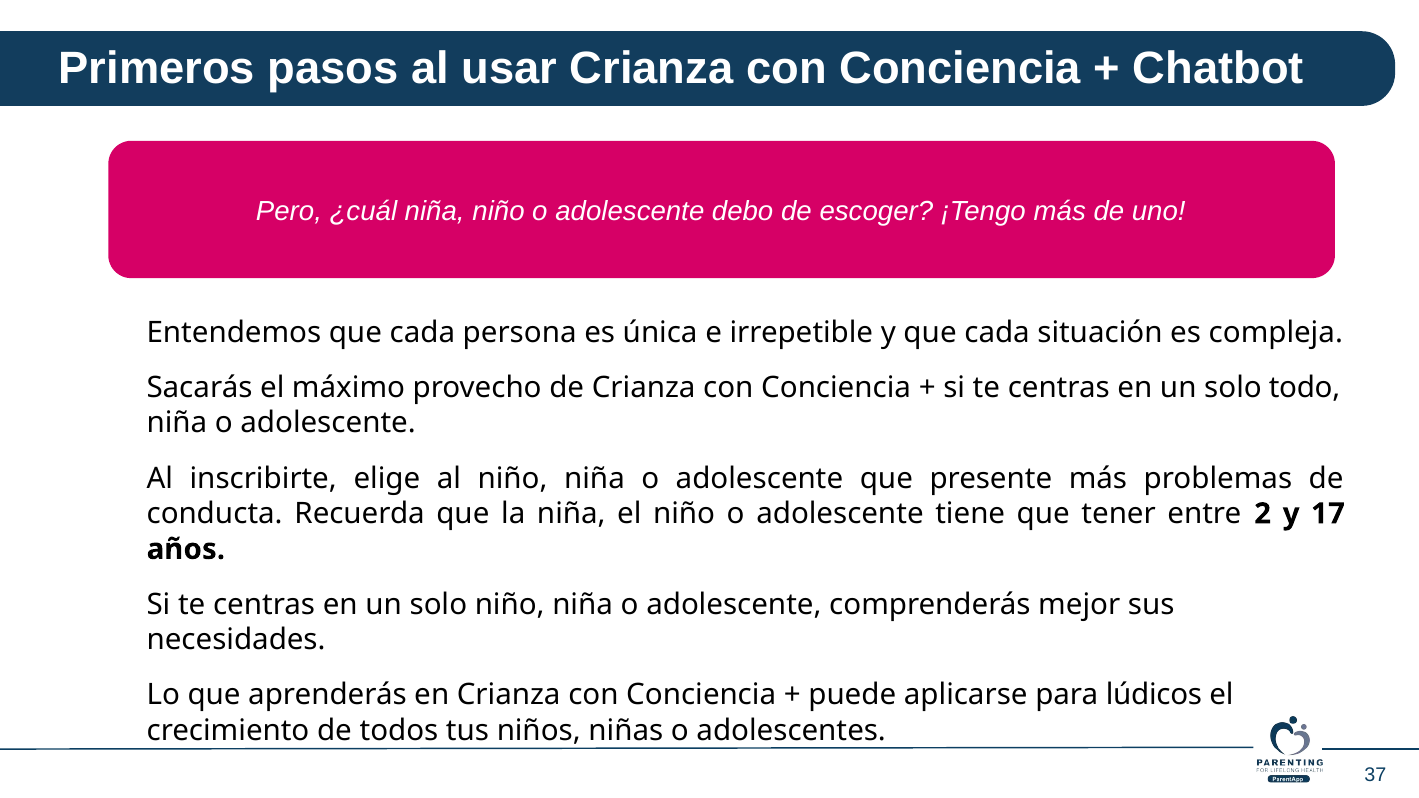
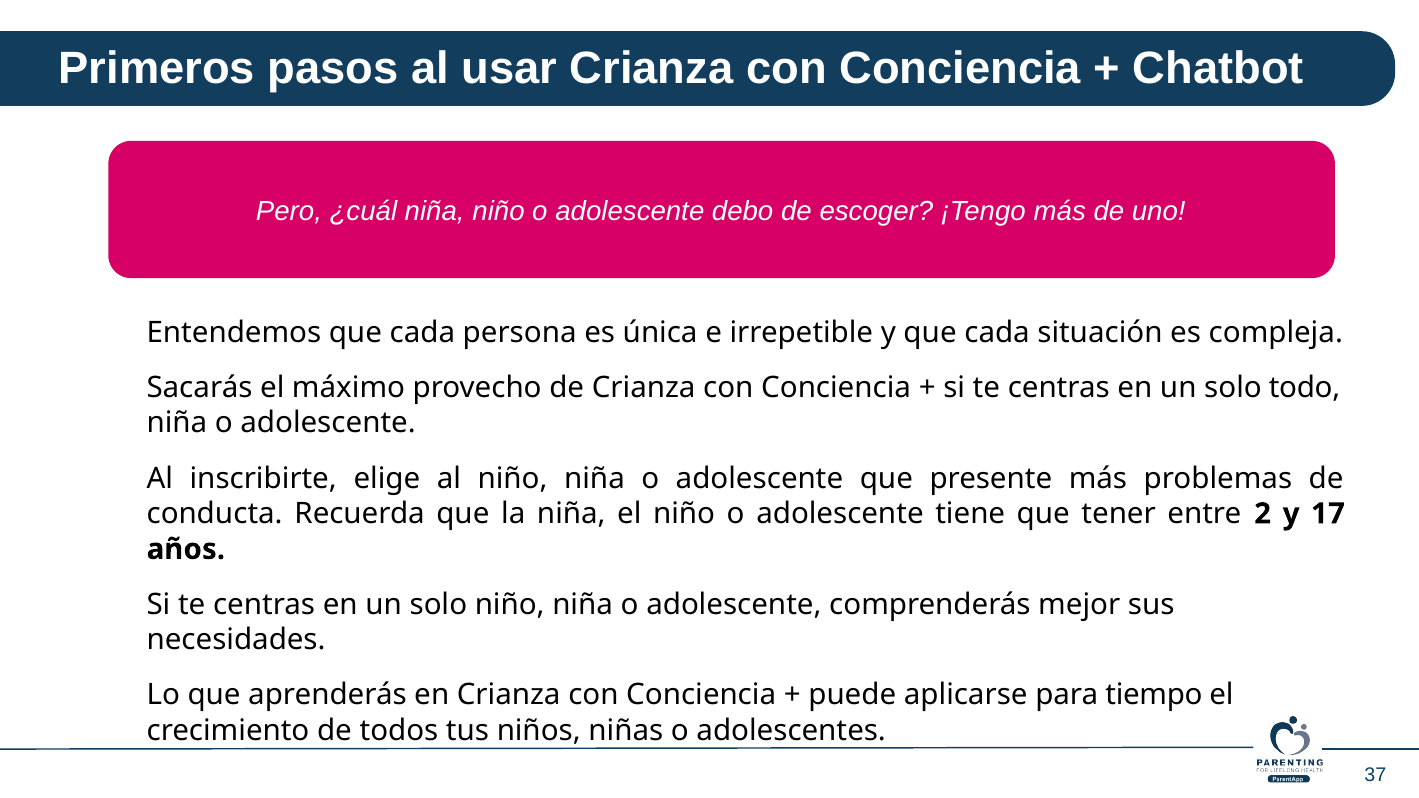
lúdicos: lúdicos -> tiempo (1154, 695)
